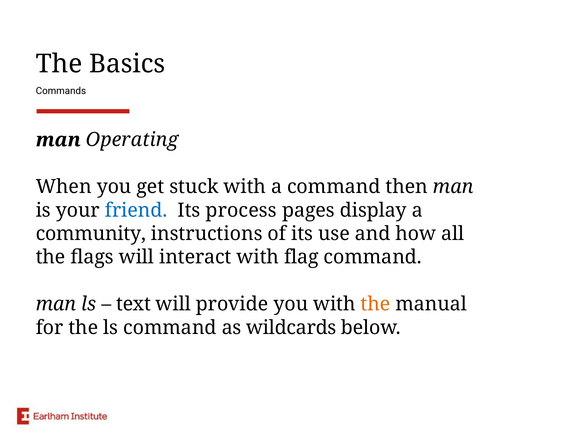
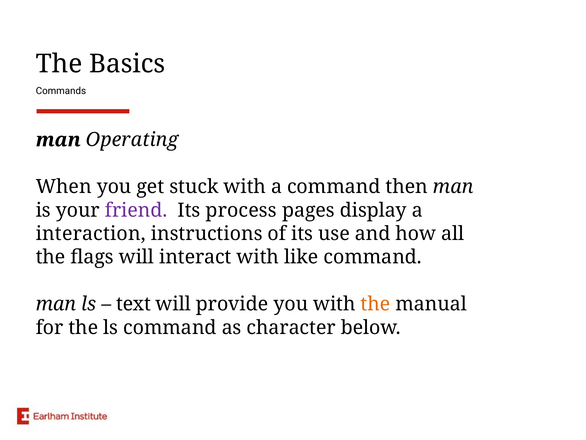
friend colour: blue -> purple (136, 210)
community: community -> interaction (91, 233)
flag: flag -> like (301, 257)
wildcards: wildcards -> character (291, 327)
